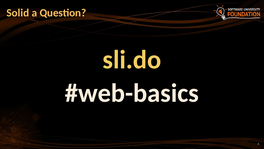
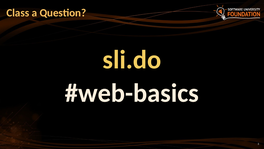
Solid: Solid -> Class (18, 13)
